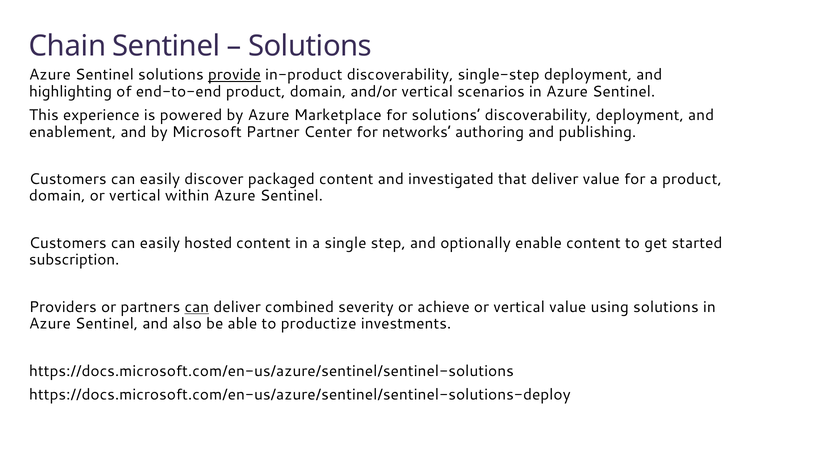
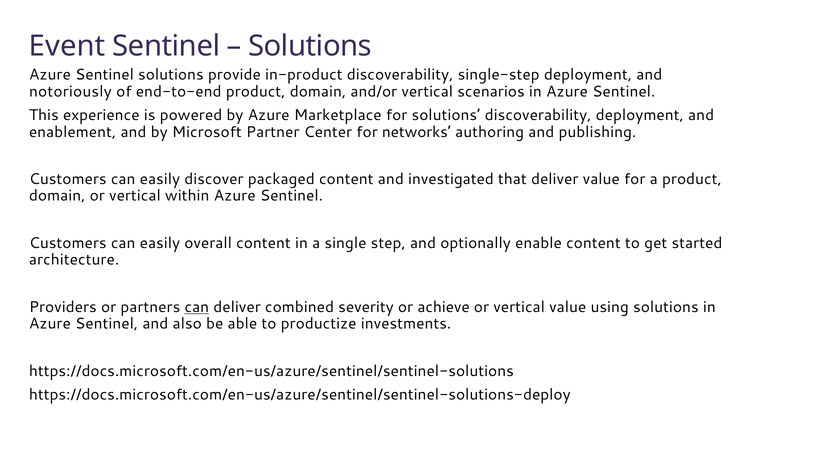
Chain: Chain -> Event (67, 46)
provide underline: present -> none (234, 75)
highlighting: highlighting -> notoriously (70, 92)
hosted: hosted -> overall (208, 243)
subscription: subscription -> architecture (74, 260)
